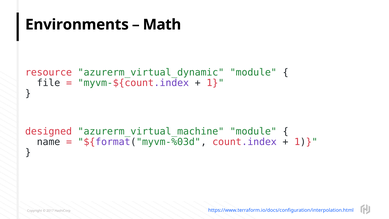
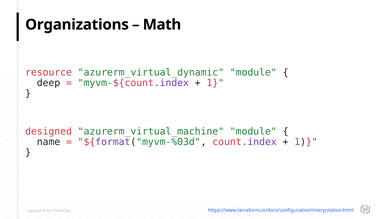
Environments: Environments -> Organizations (77, 25)
file: file -> deep (49, 83)
